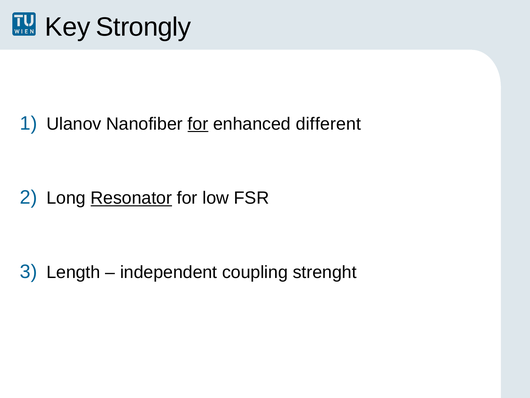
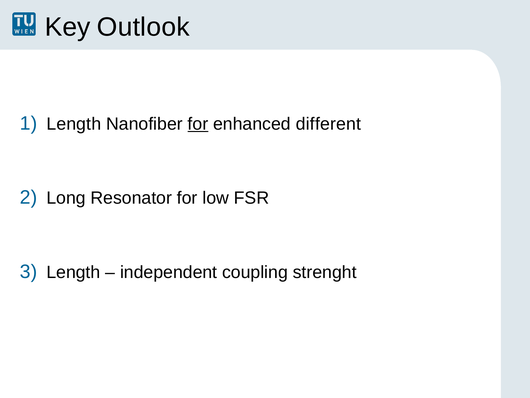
Strongly: Strongly -> Outlook (143, 27)
Ulanov: Ulanov -> Length (74, 124)
Resonator underline: present -> none (131, 198)
